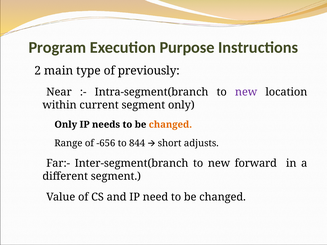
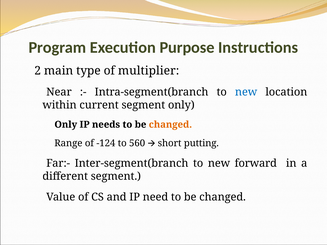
previously: previously -> multiplier (149, 71)
new colour: purple -> blue (246, 92)
-656: -656 -> -124 (106, 143)
844: 844 -> 560 (137, 143)
adjusts: adjusts -> putting (201, 143)
